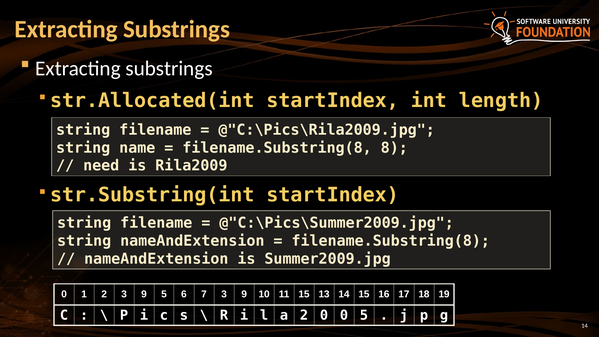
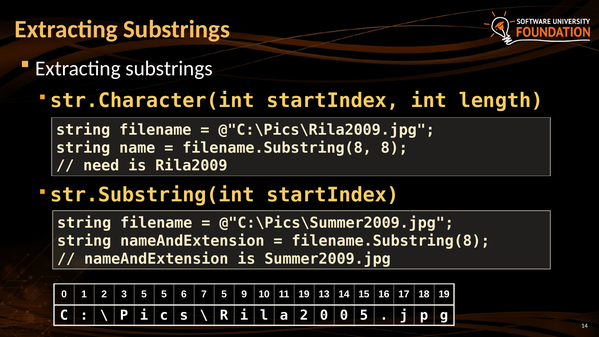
str.Allocated(int: str.Allocated(int -> str.Character(int (152, 101)
2 3 9: 9 -> 5 (144, 294)
7 3: 3 -> 5 (224, 294)
11 15: 15 -> 19 (304, 294)
